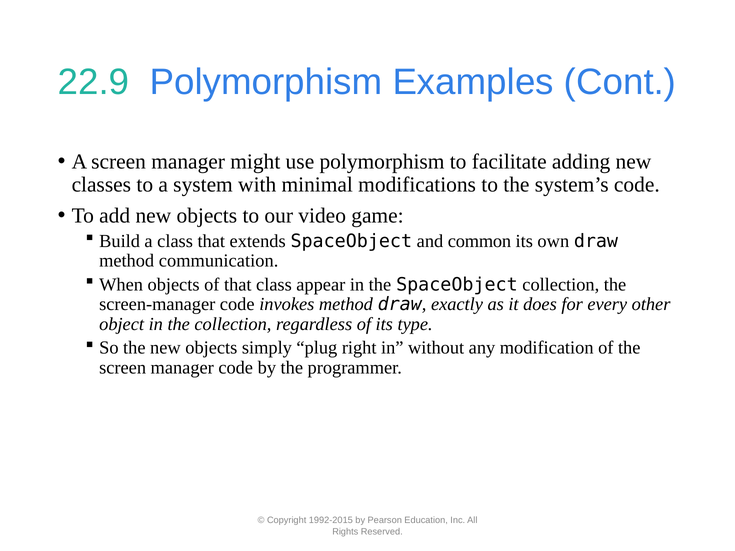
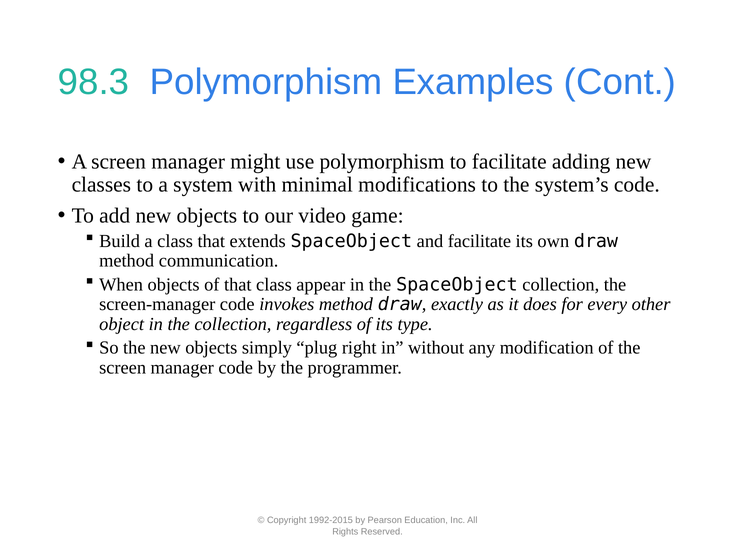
22.9: 22.9 -> 98.3 (94, 82)
and common: common -> facilitate (479, 241)
